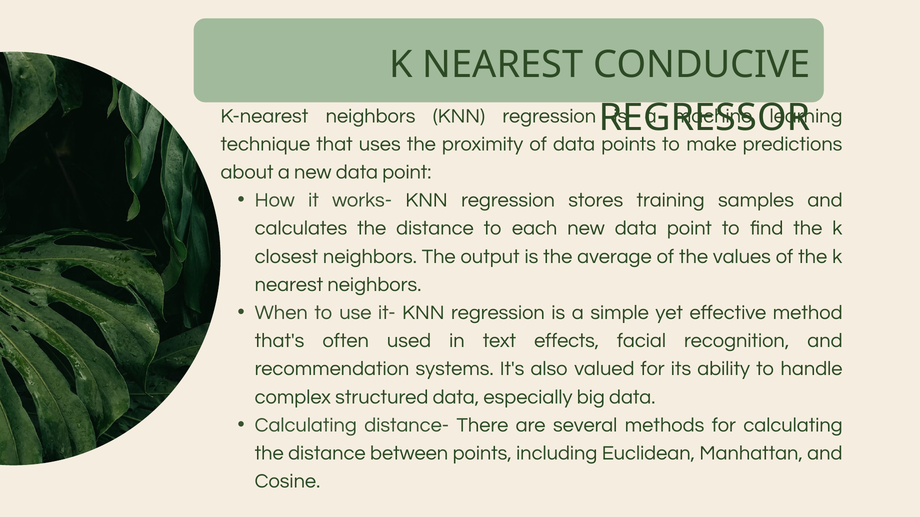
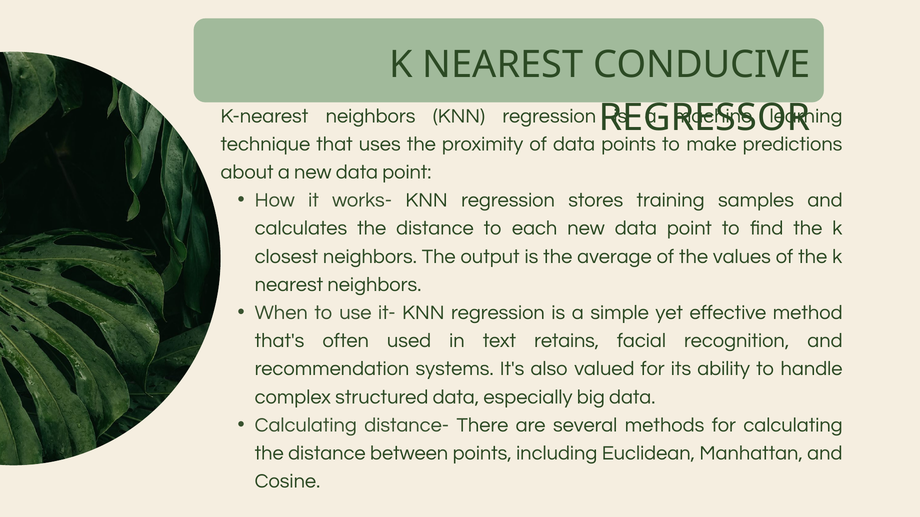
effects: effects -> retains (567, 341)
